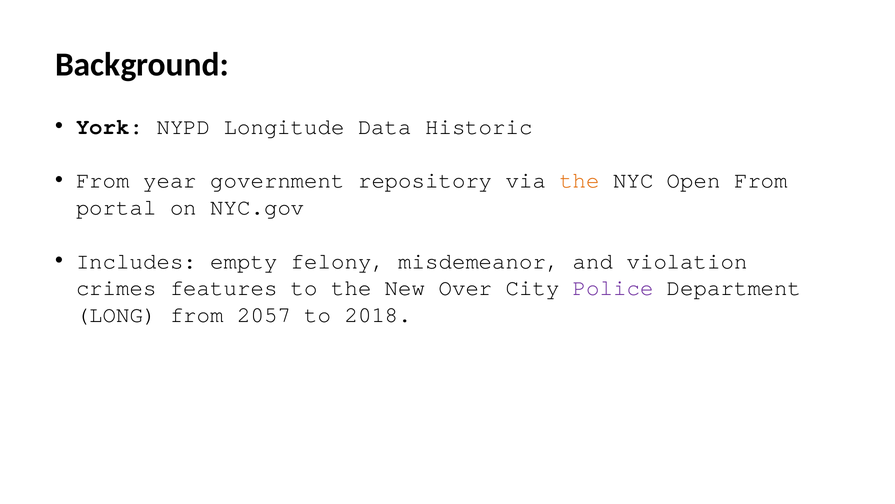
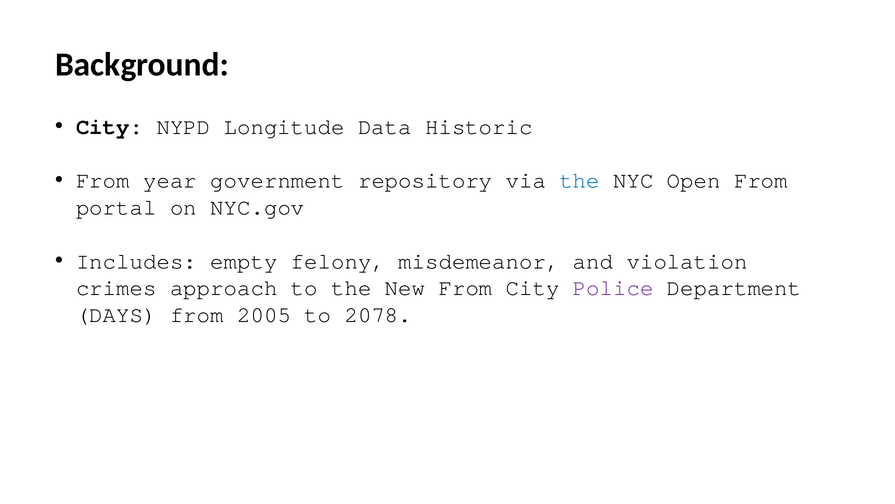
York: York -> City (110, 127)
the colour: orange -> blue (580, 180)
features: features -> approach (224, 288)
New Over: Over -> From (466, 288)
LONG: LONG -> DAYS (116, 315)
2057: 2057 -> 2005 (264, 315)
2018: 2018 -> 2078 (378, 315)
